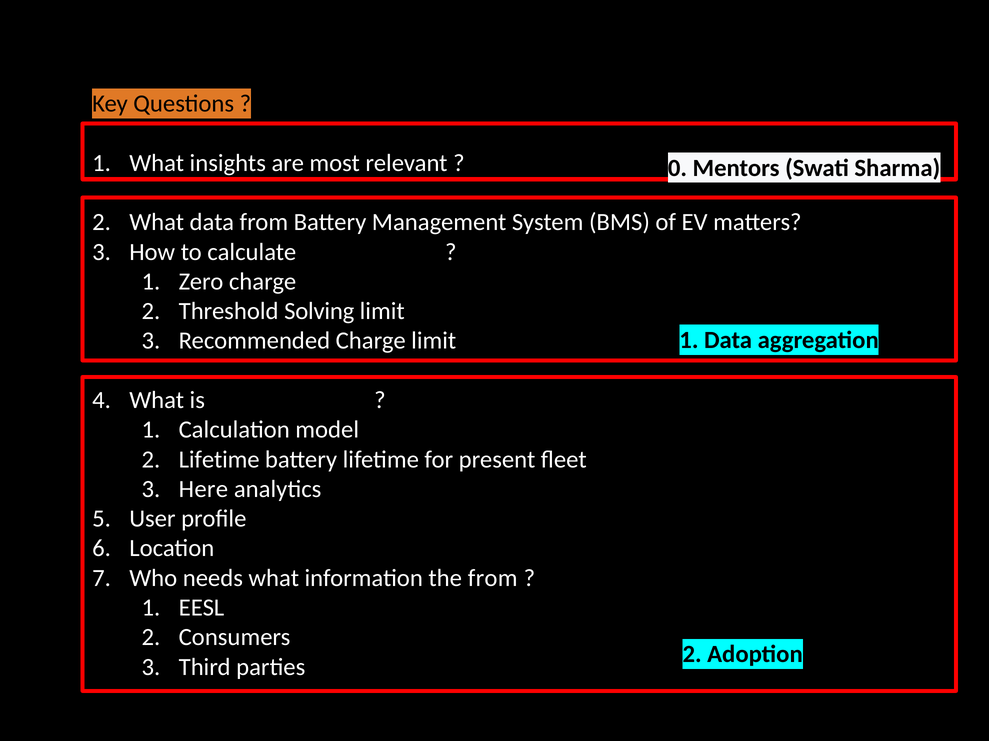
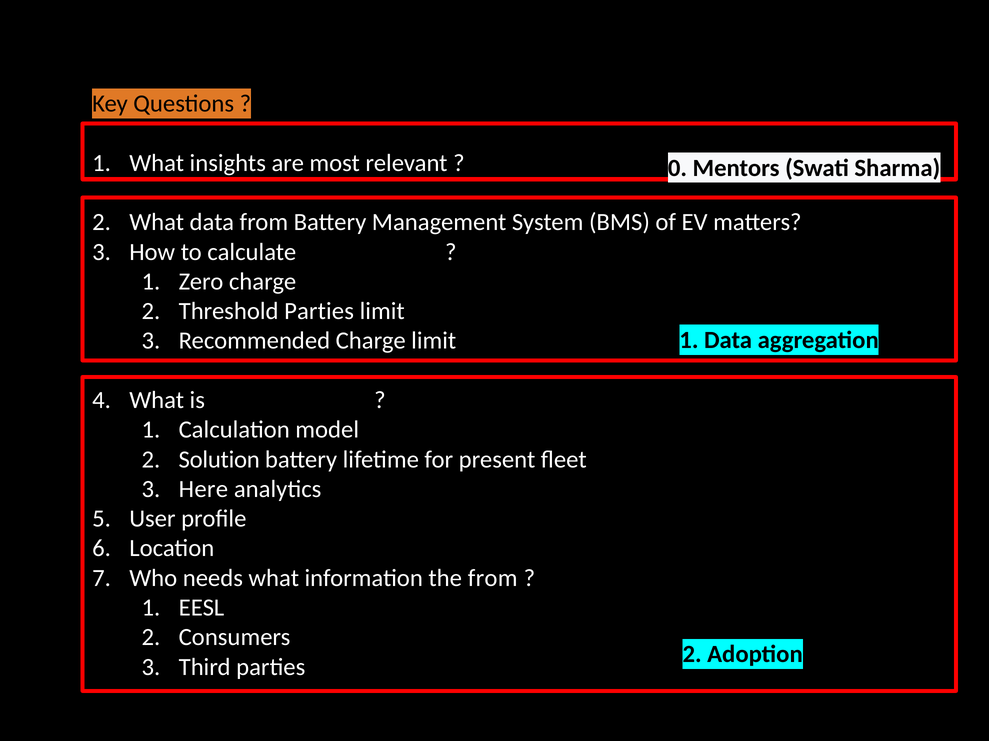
Threshold Solving: Solving -> Parties (319, 312)
2 Lifetime: Lifetime -> Solution (219, 460)
